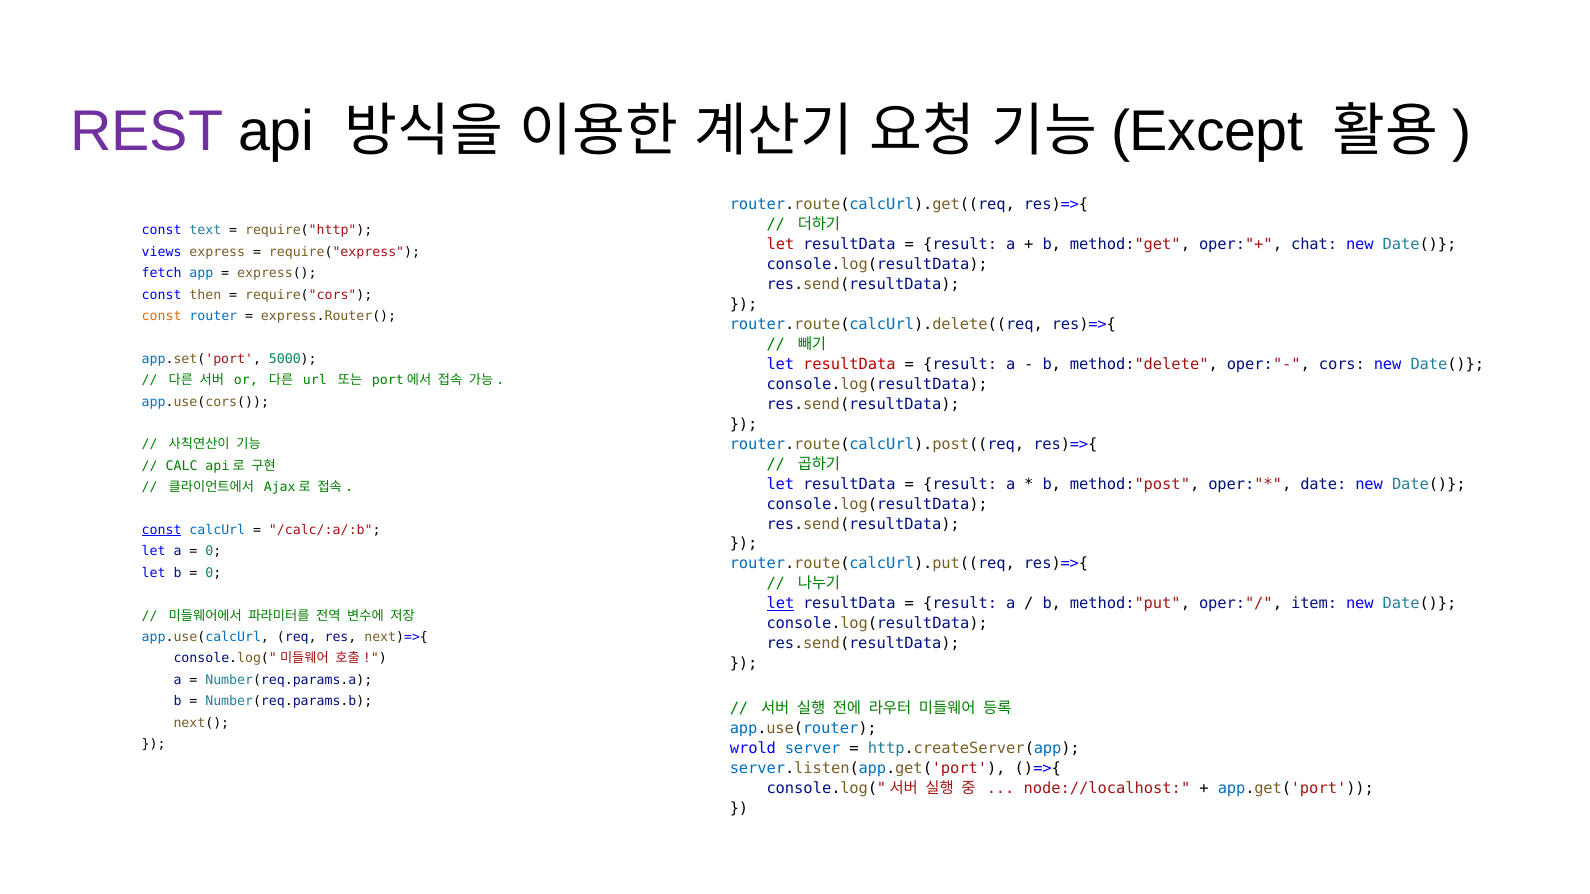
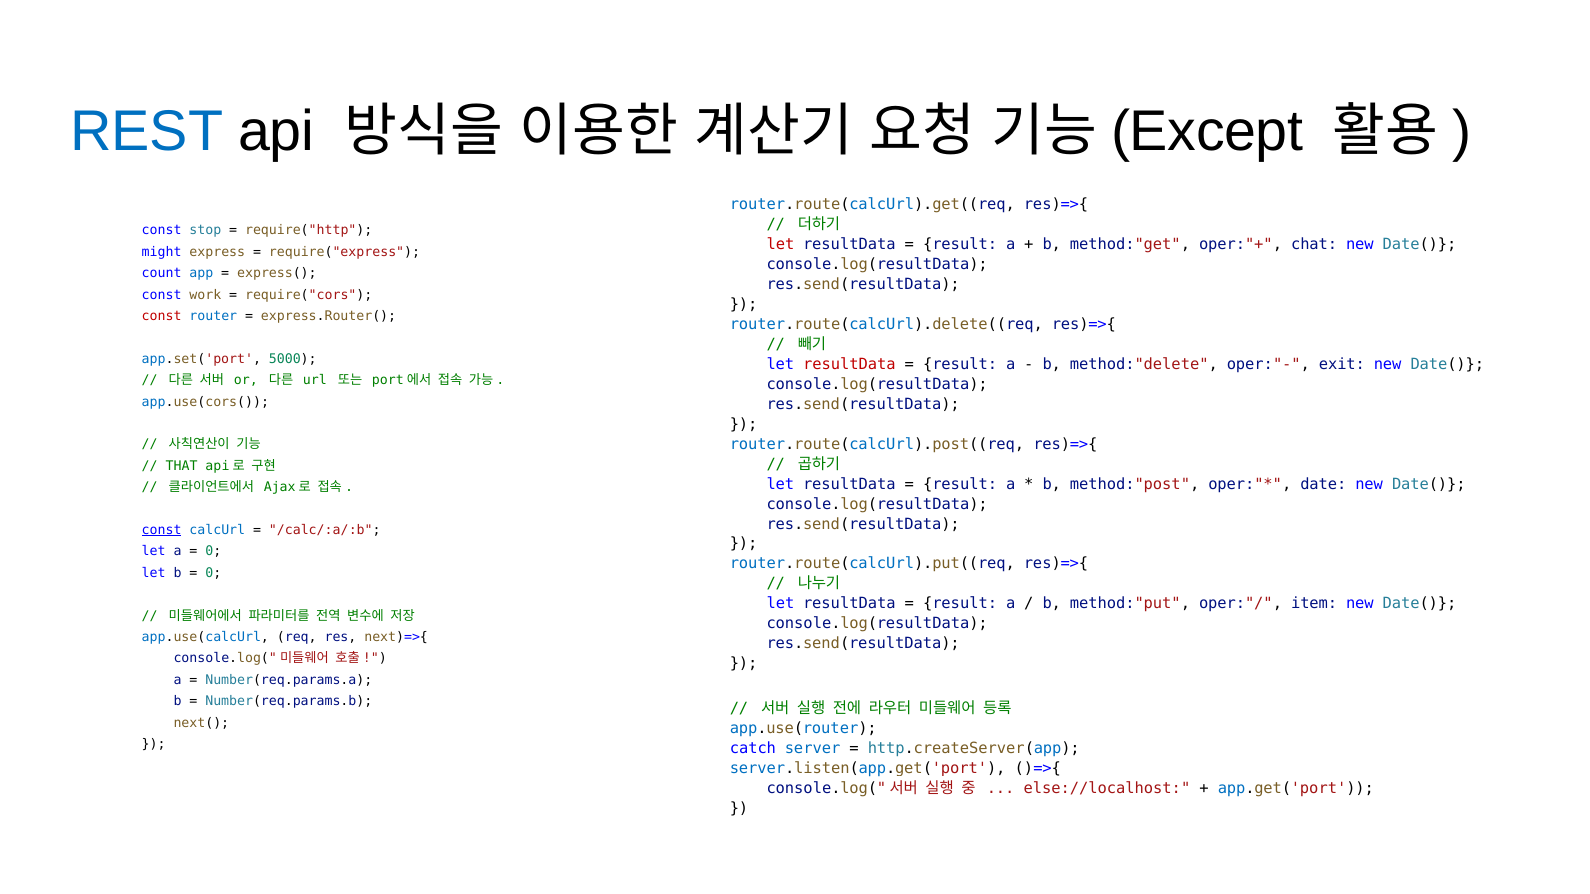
REST colour: purple -> blue (147, 132)
text: text -> stop (205, 231)
views: views -> might (162, 252)
fetch: fetch -> count (162, 273)
then: then -> work (205, 295)
const colour: orange -> red (162, 316)
cors: cors -> exit (1342, 364)
CALC: CALC -> THAT (182, 466)
let underline: present -> none (780, 604)
wrold: wrold -> catch (753, 749)
node://localhost: node://localhost -> else://localhost (1107, 789)
